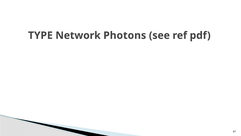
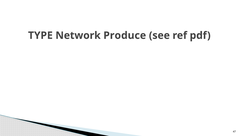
Photons: Photons -> Produce (125, 35)
